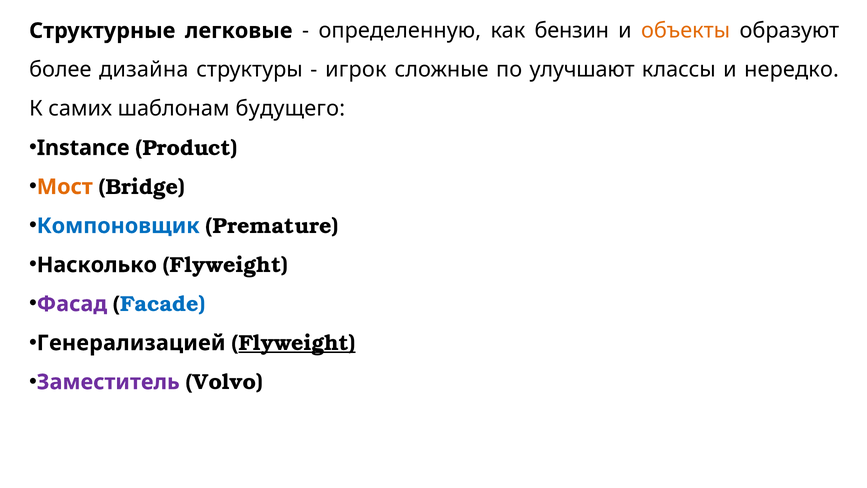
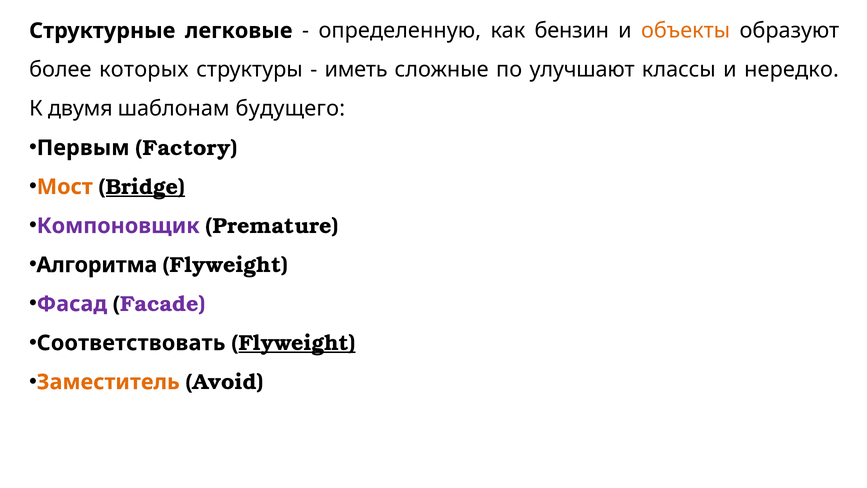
дизайна: дизайна -> которых (144, 70)
игрок: игрок -> иметь (356, 70)
самих: самих -> двумя (80, 109)
Instance: Instance -> Первым (83, 148)
Product: Product -> Factory (190, 148)
Bridge underline: none -> present (146, 187)
Компоновщик colour: blue -> purple (118, 226)
Насколько: Насколько -> Алгоритма (97, 265)
Facade colour: blue -> purple (163, 304)
Генерализацией: Генерализацией -> Соответствовать (131, 343)
Заместитель colour: purple -> orange (108, 382)
Volvo: Volvo -> Avoid (228, 382)
